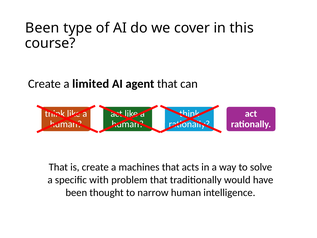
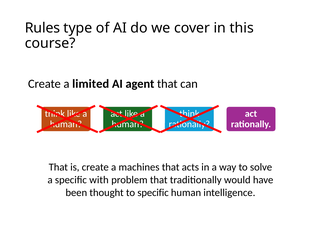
Been: Been -> Rules (42, 28)
to narrow: narrow -> specific (153, 192)
